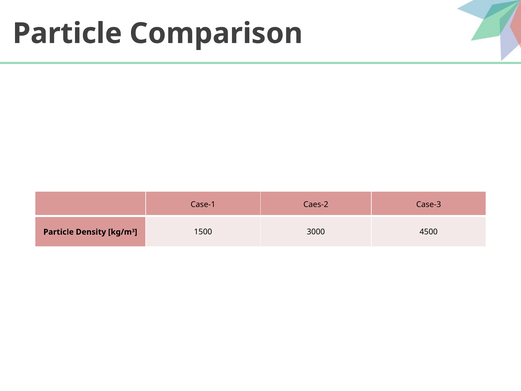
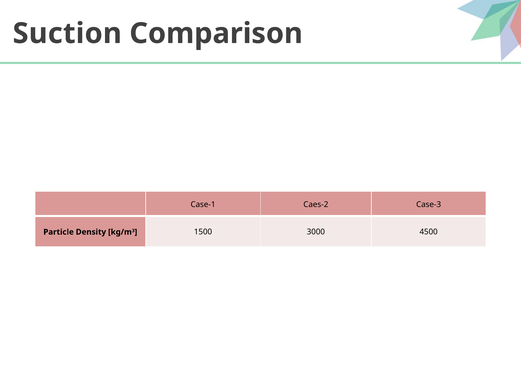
Particle: Particle -> Suction (67, 33)
